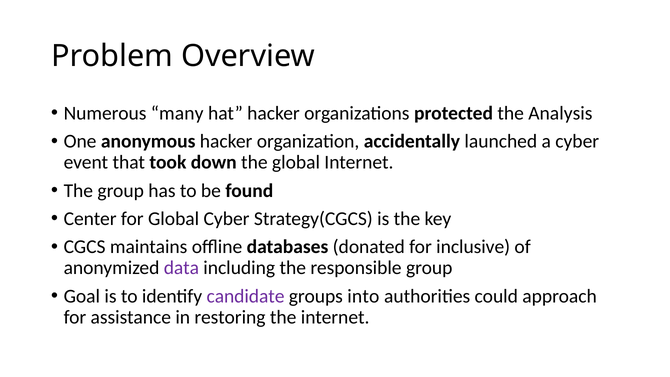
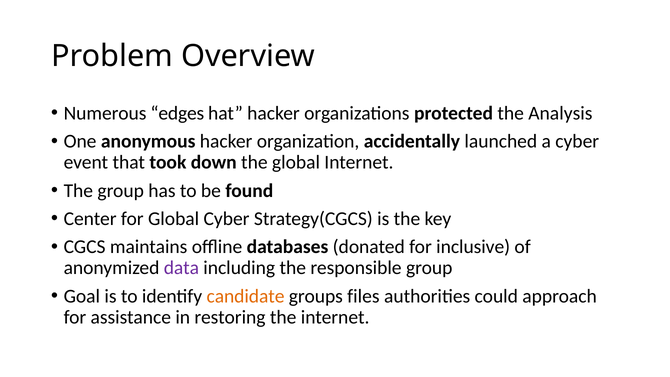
many: many -> edges (177, 113)
candidate colour: purple -> orange (246, 296)
into: into -> files (363, 296)
